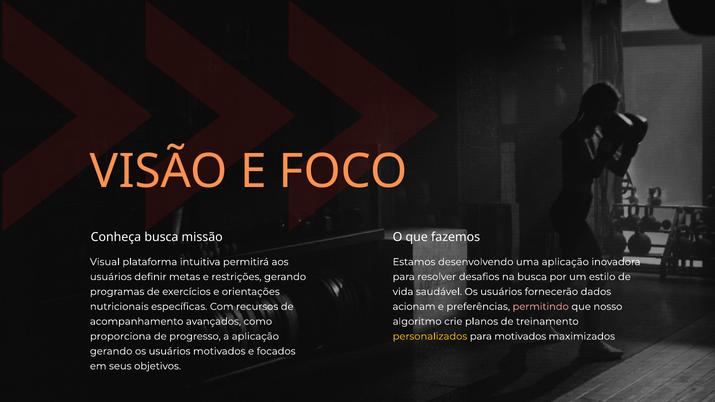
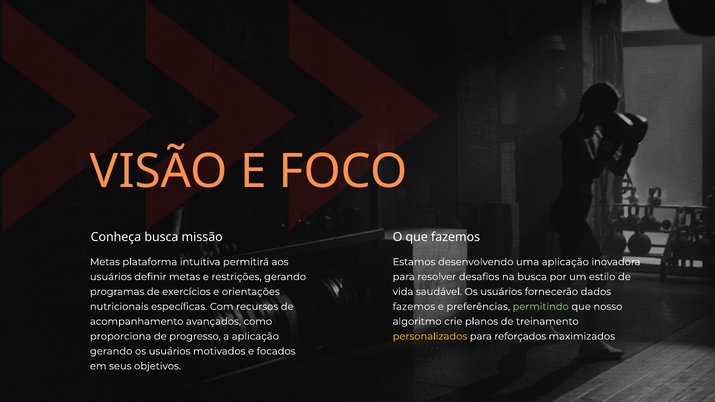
Visual: Visual -> Metas (105, 262)
acionam: acionam -> fazemos (414, 307)
permitindo colour: pink -> light green (541, 307)
para motivados: motivados -> reforçados (520, 337)
